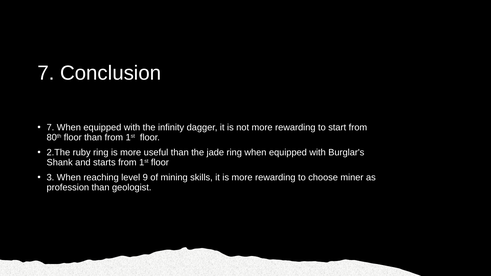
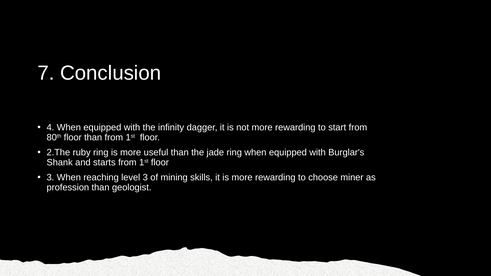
7: 7 -> 4 (50, 128)
level 9: 9 -> 3 (145, 178)
